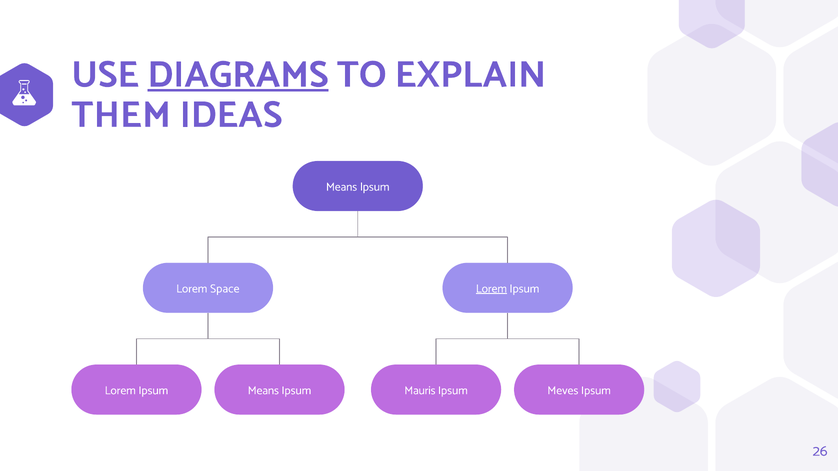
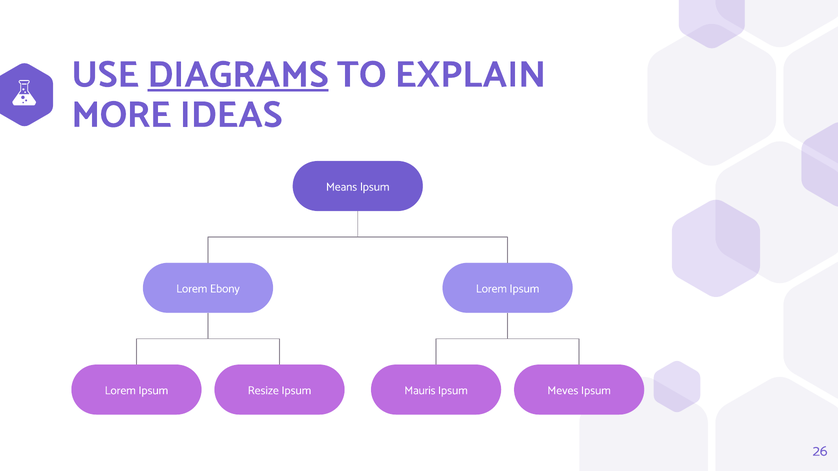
THEM: THEM -> MORE (122, 115)
Space: Space -> Ebony (225, 289)
Lorem underline: present -> none (491, 289)
Ipsum Means: Means -> Resize (263, 391)
